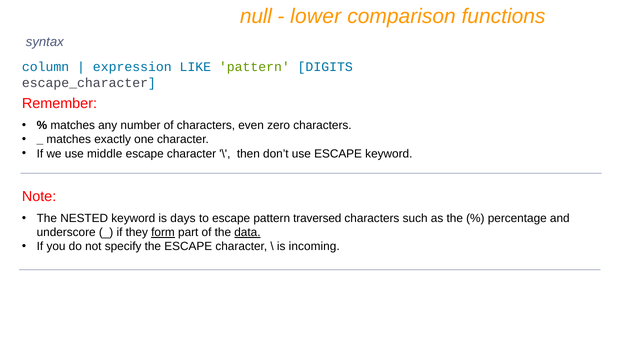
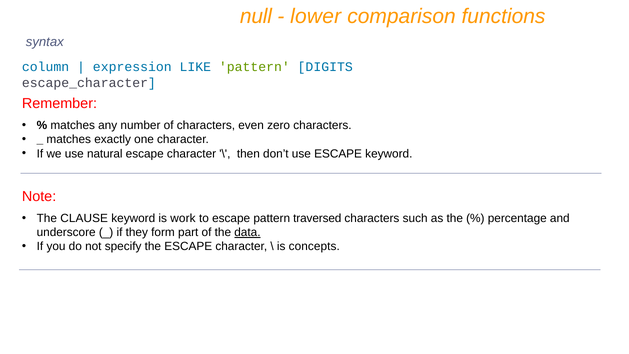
middle: middle -> natural (105, 154)
NESTED: NESTED -> CLAUSE (84, 218)
days: days -> work (183, 218)
form underline: present -> none (163, 232)
incoming: incoming -> concepts (314, 246)
